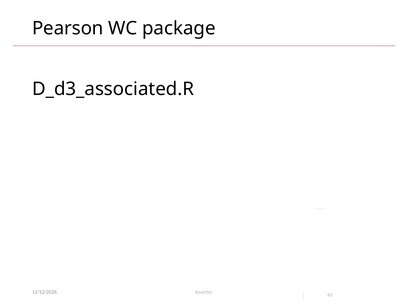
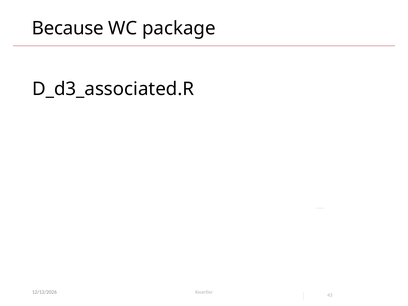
Pearson: Pearson -> Because (68, 28)
